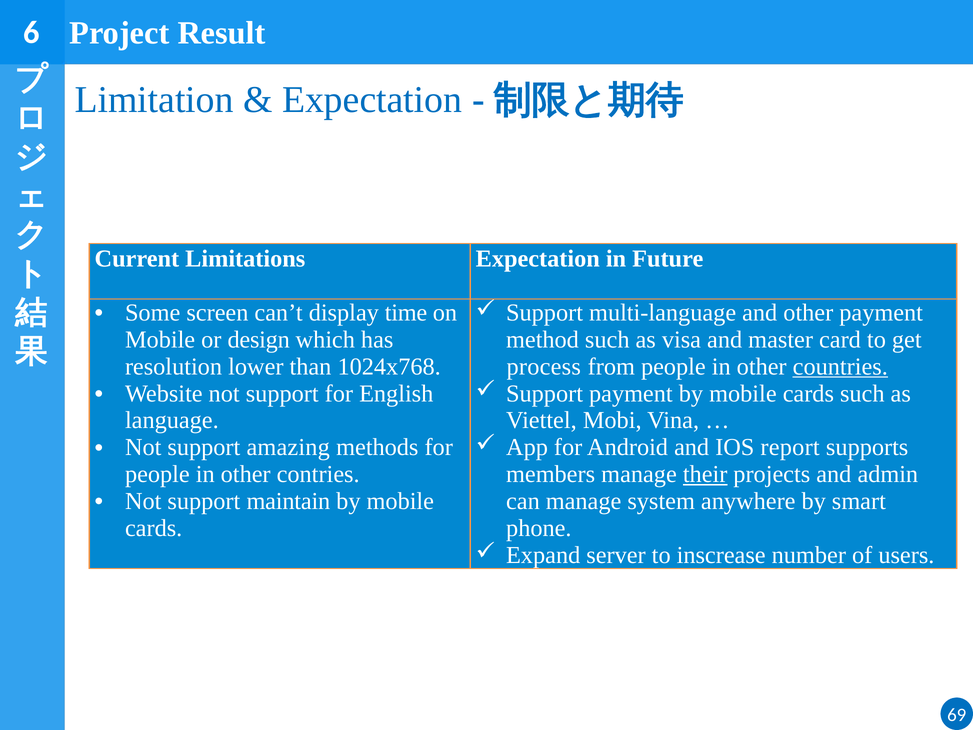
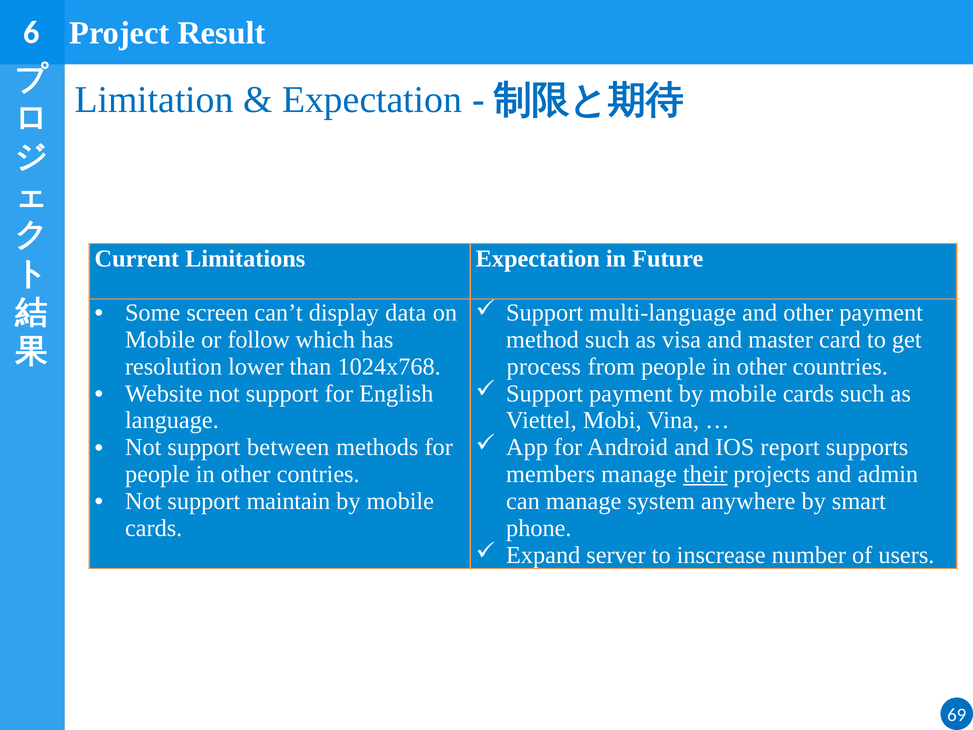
time: time -> data (406, 313)
design: design -> follow (259, 339)
countries underline: present -> none (840, 366)
amazing: amazing -> between (288, 447)
